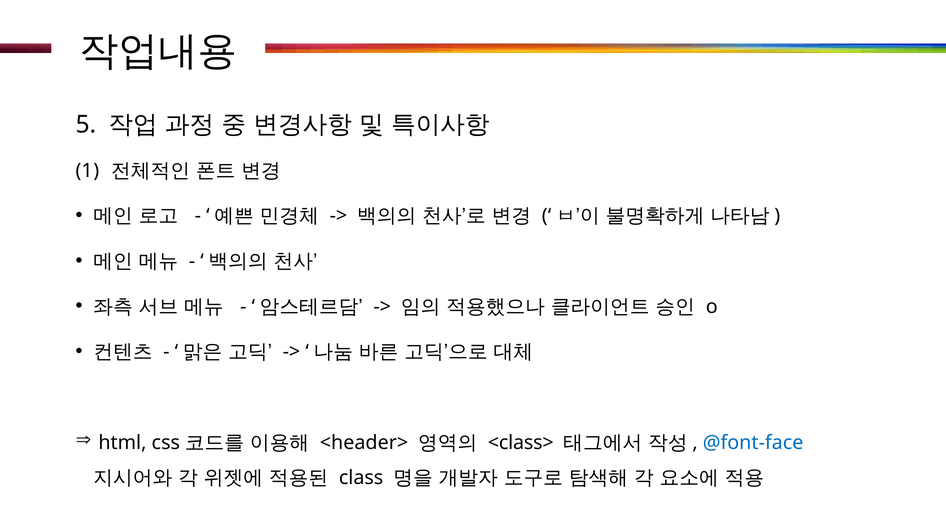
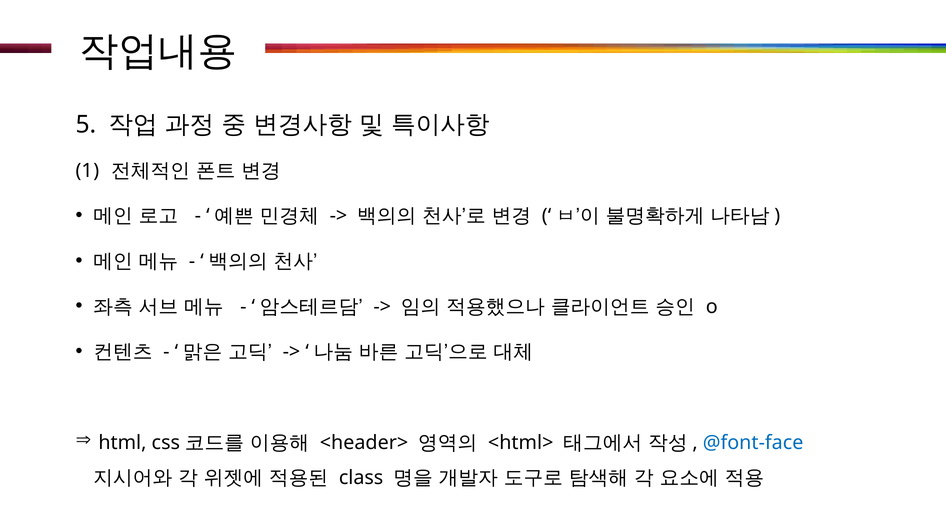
<class>: <class> -> <html> (521, 443)
